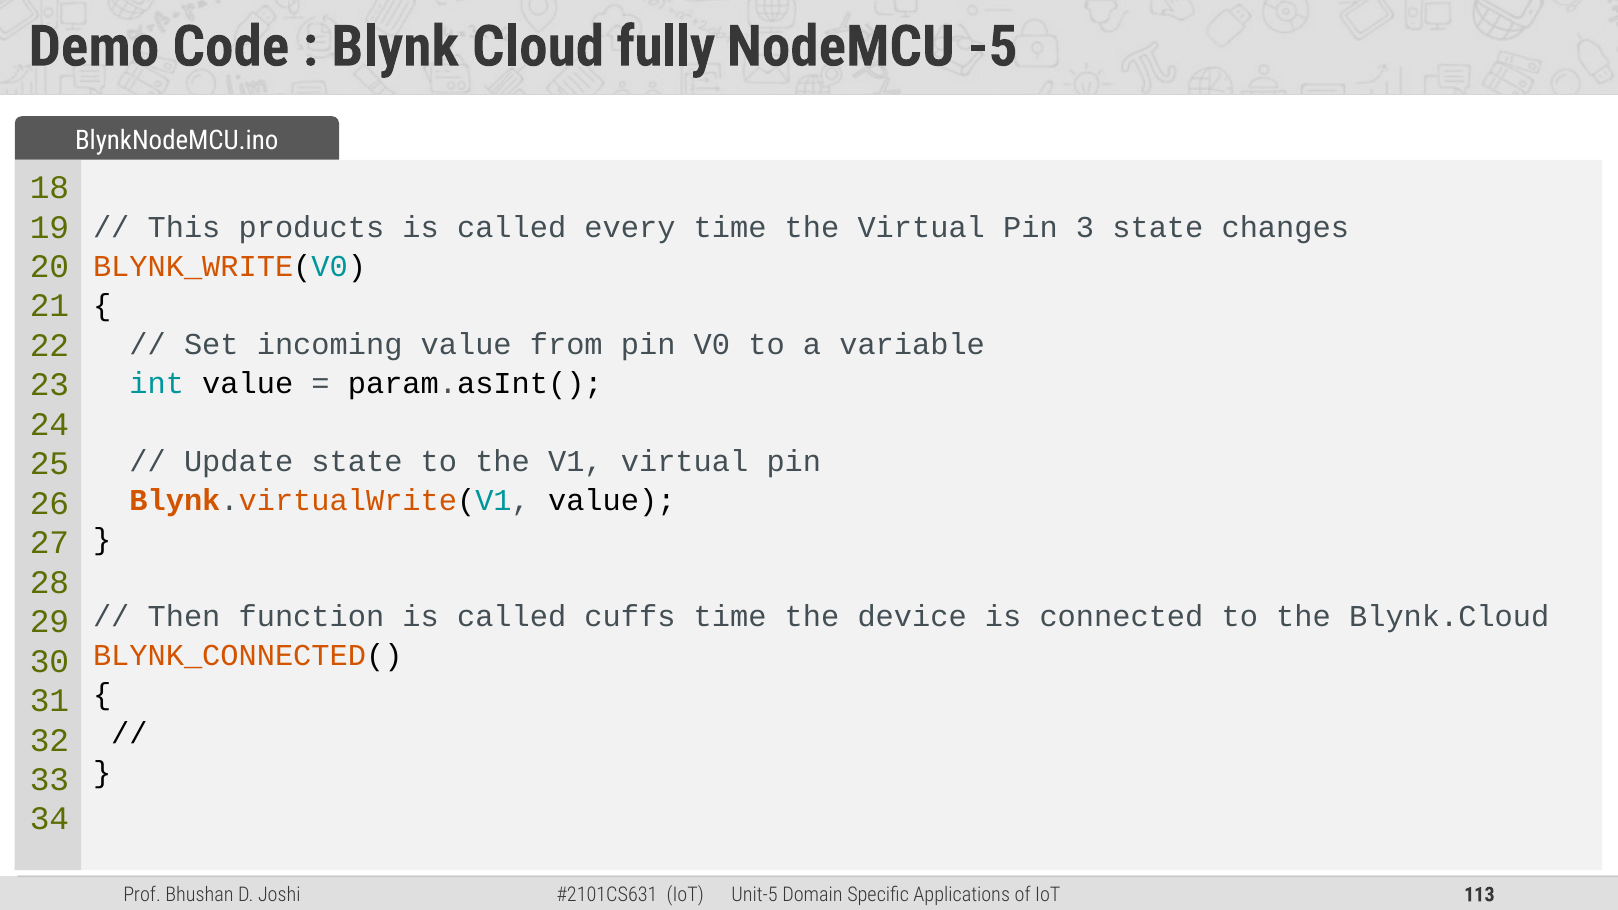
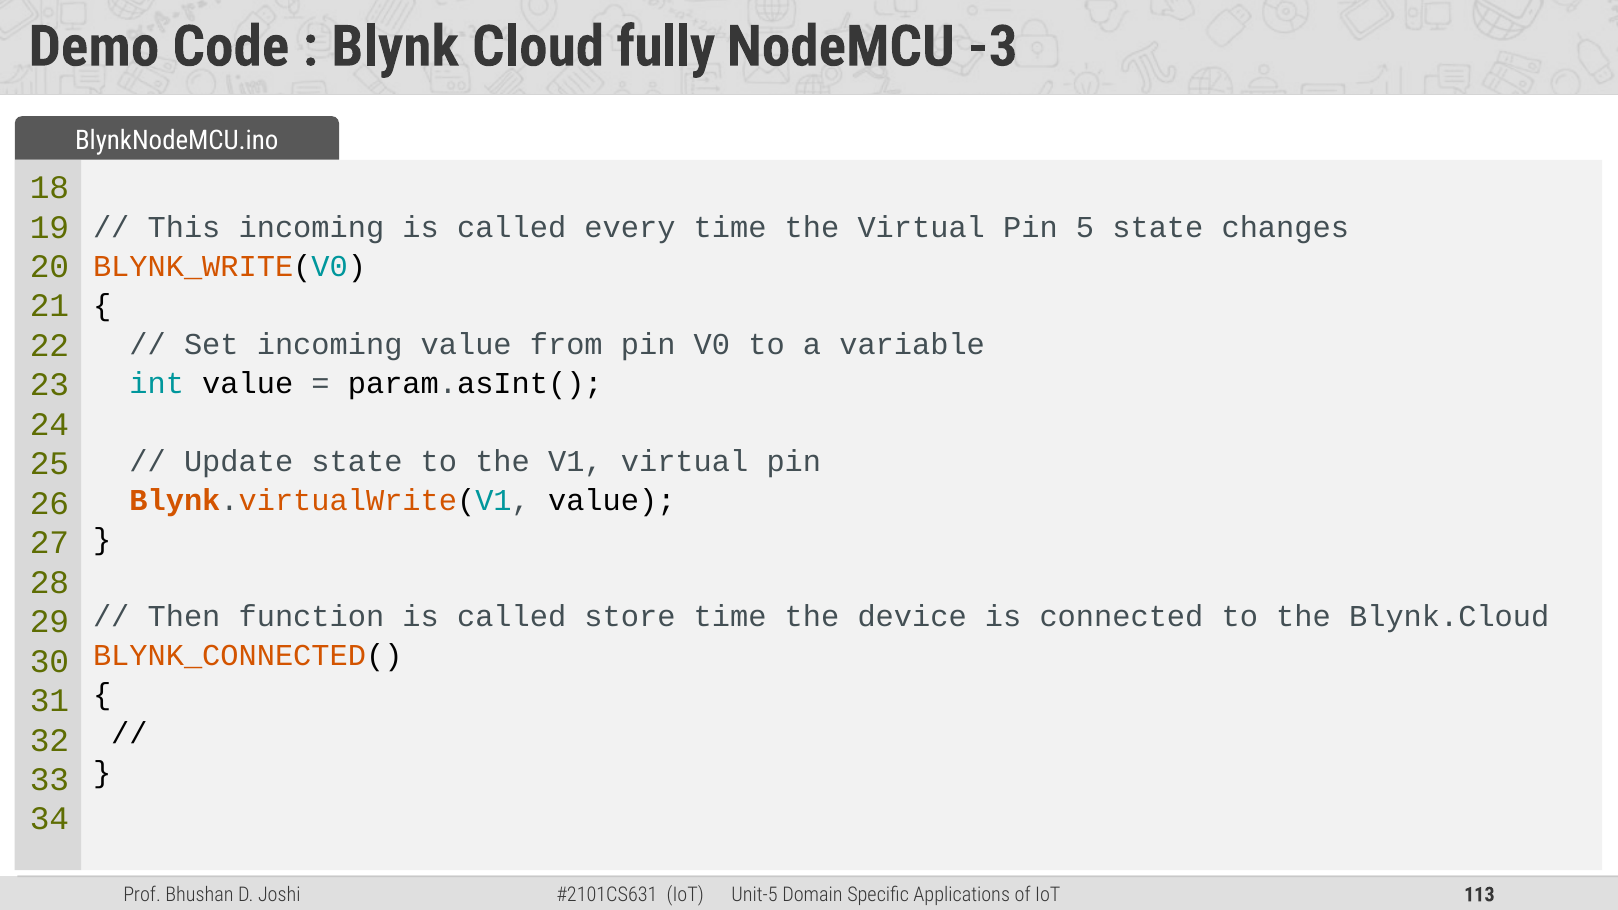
-5: -5 -> -3 (993, 47)
This products: products -> incoming (311, 228)
3: 3 -> 5 (1085, 228)
cuffs: cuffs -> store (630, 617)
